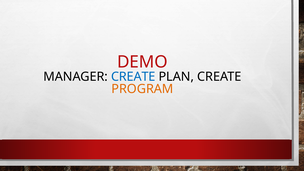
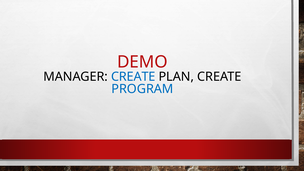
PROGRAM colour: orange -> blue (142, 89)
